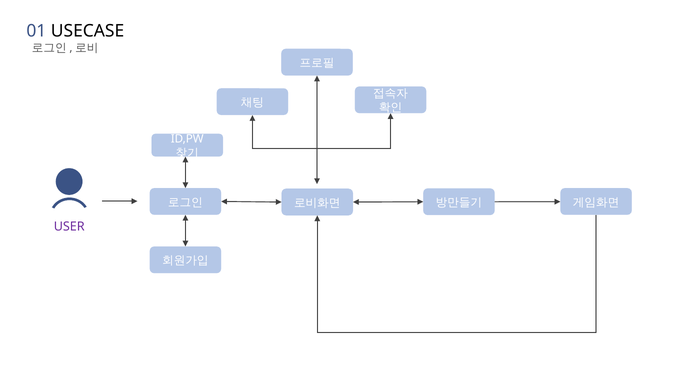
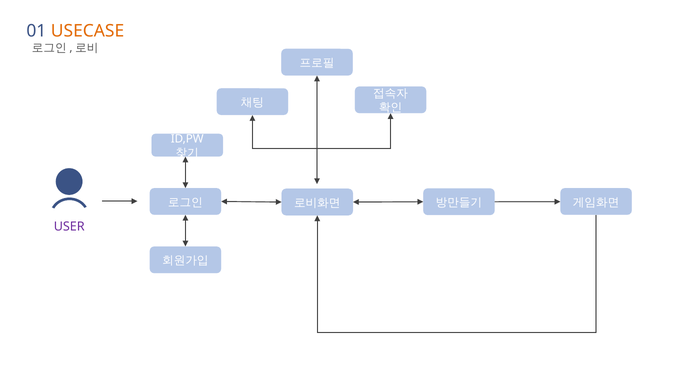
USECASE colour: black -> orange (88, 31)
